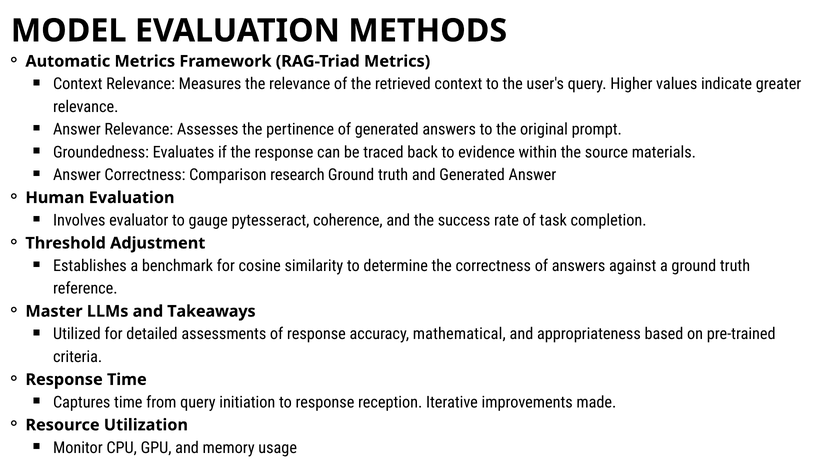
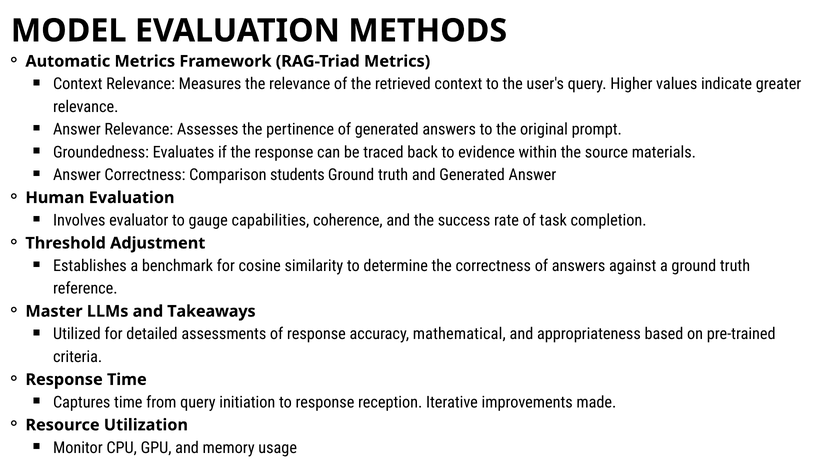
research: research -> students (297, 175)
pytesseract: pytesseract -> capabilities (270, 220)
